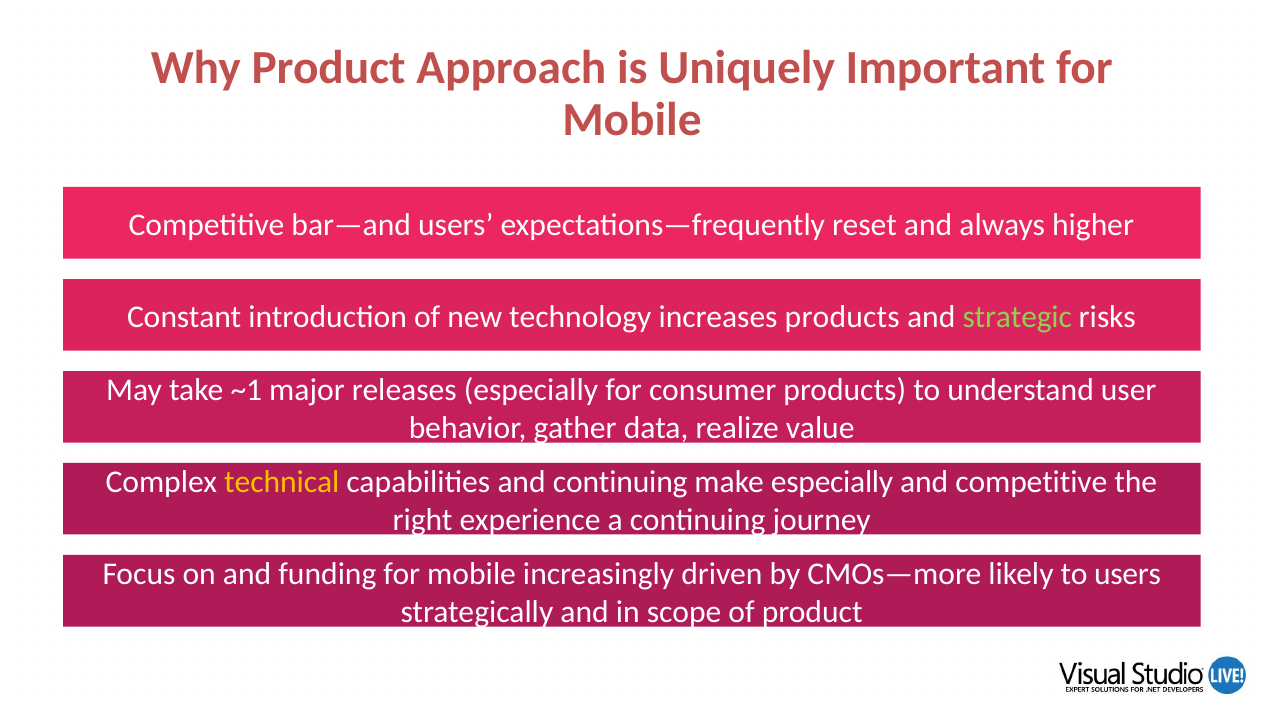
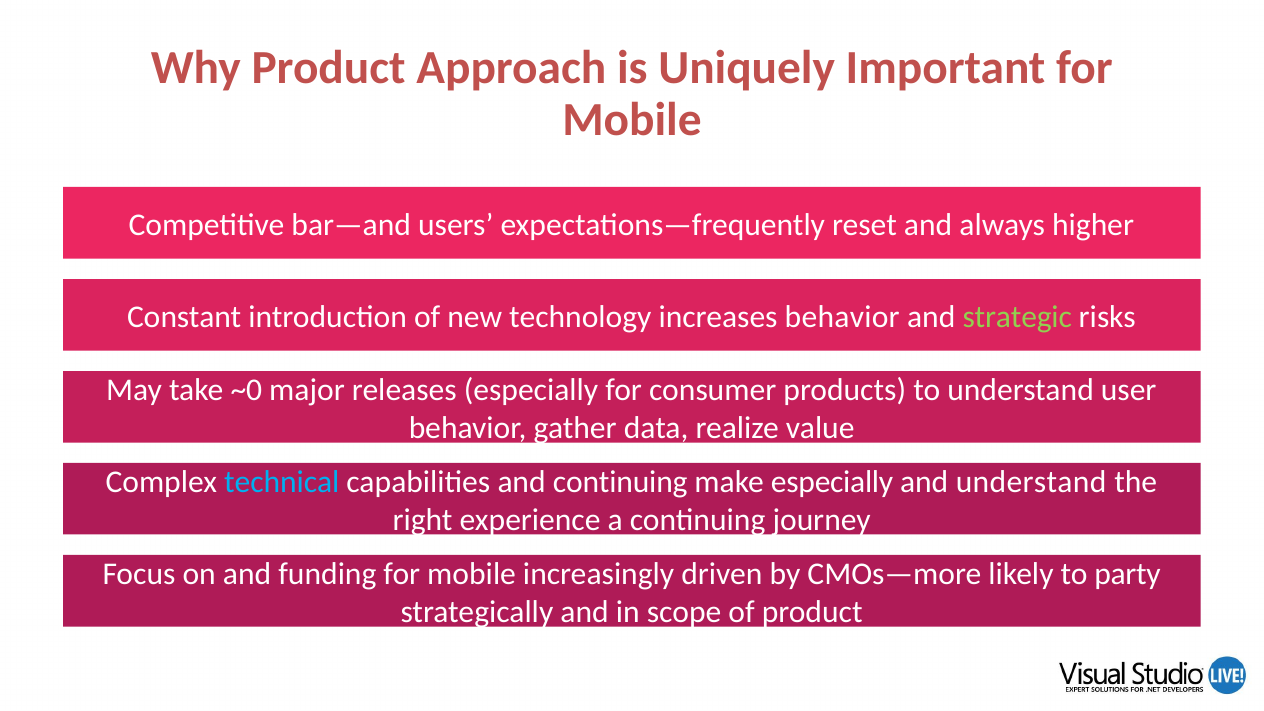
increases products: products -> behavior (842, 317)
~1: ~1 -> ~0 (246, 390)
technical colour: yellow -> light blue (282, 482)
and competitive: competitive -> understand (1031, 482)
to users: users -> party (1128, 574)
